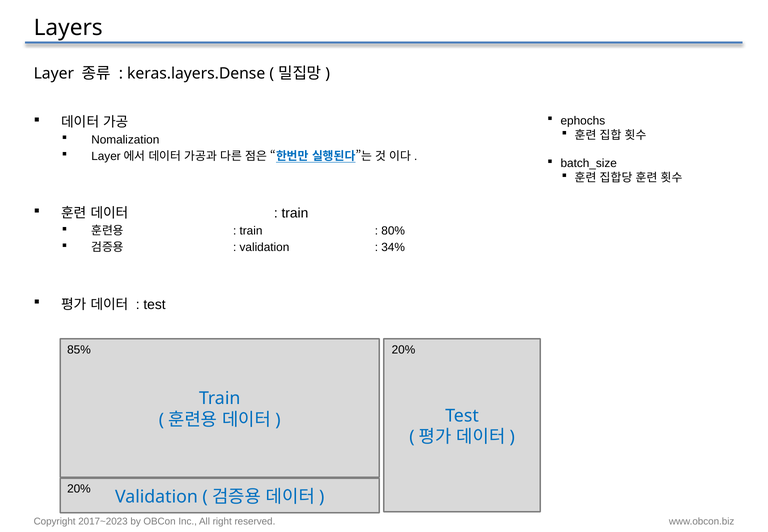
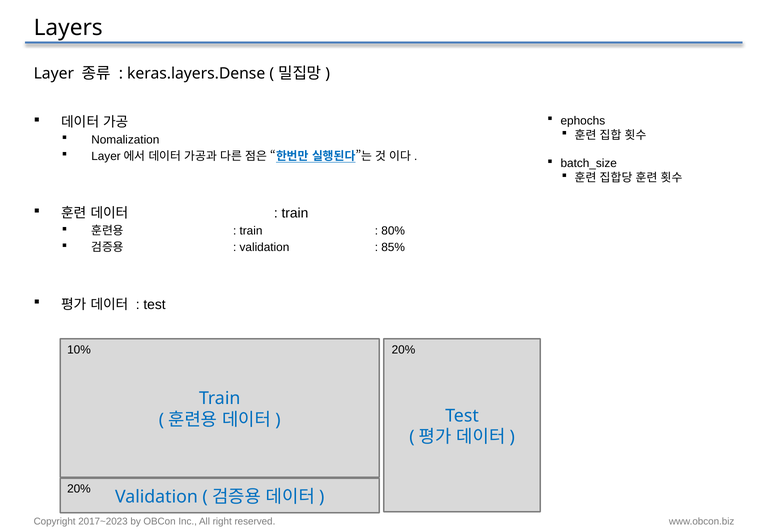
34%: 34% -> 85% (393, 247)
85%: 85% -> 10% (79, 350)
